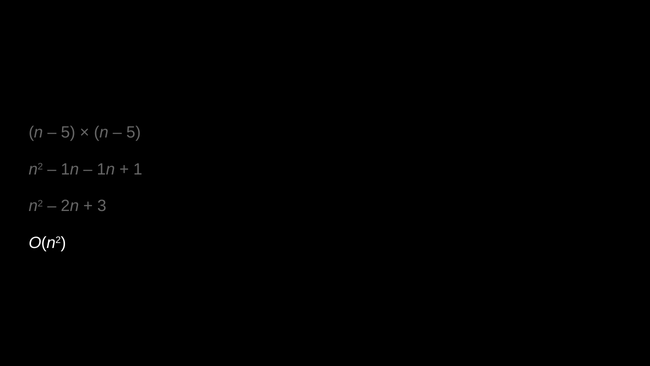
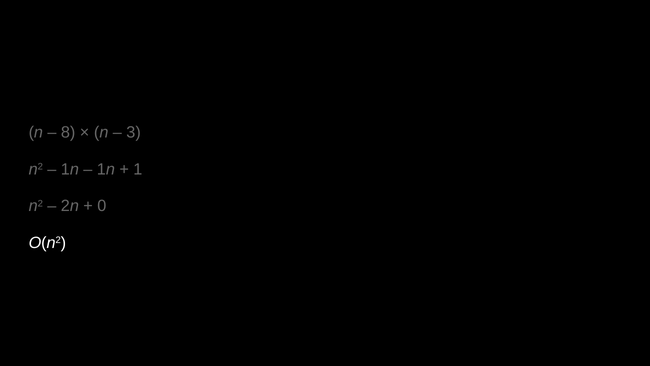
5: 5 -> 8 (68, 132)
5: 5 -> 3 (134, 132)
3: 3 -> 0 (102, 206)
